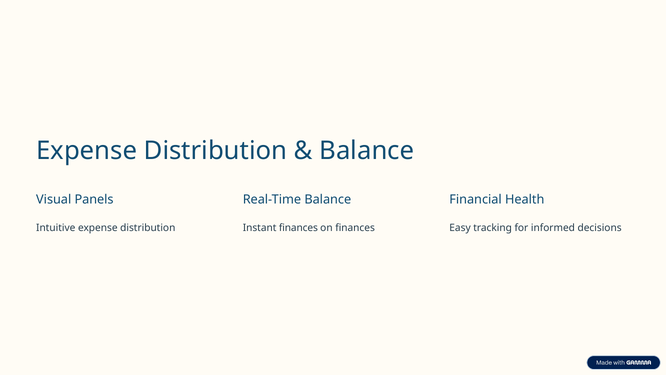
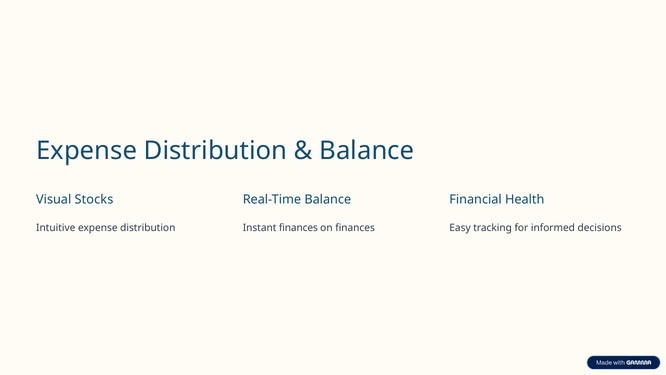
Panels: Panels -> Stocks (94, 199)
